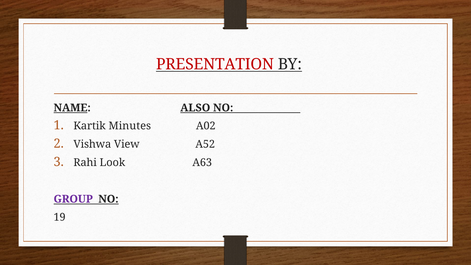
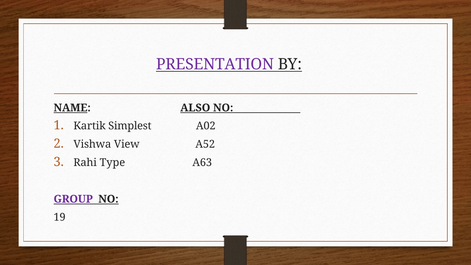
PRESENTATION colour: red -> purple (215, 64)
Minutes: Minutes -> Simplest (130, 126)
Look: Look -> Type (112, 163)
